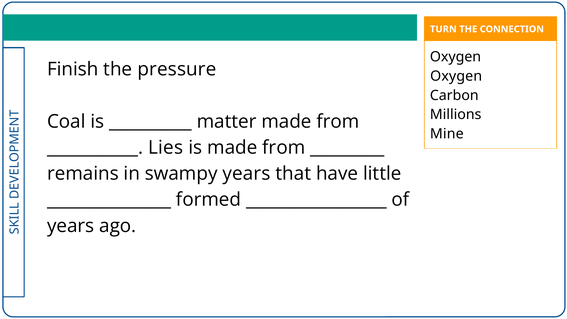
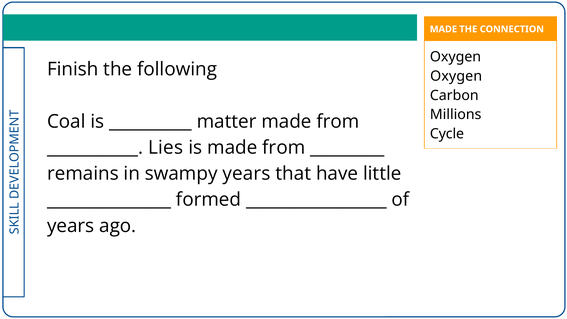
TURN: TURN -> MADE (443, 29)
pressure: pressure -> following (177, 69)
Mine: Mine -> Cycle (447, 134)
